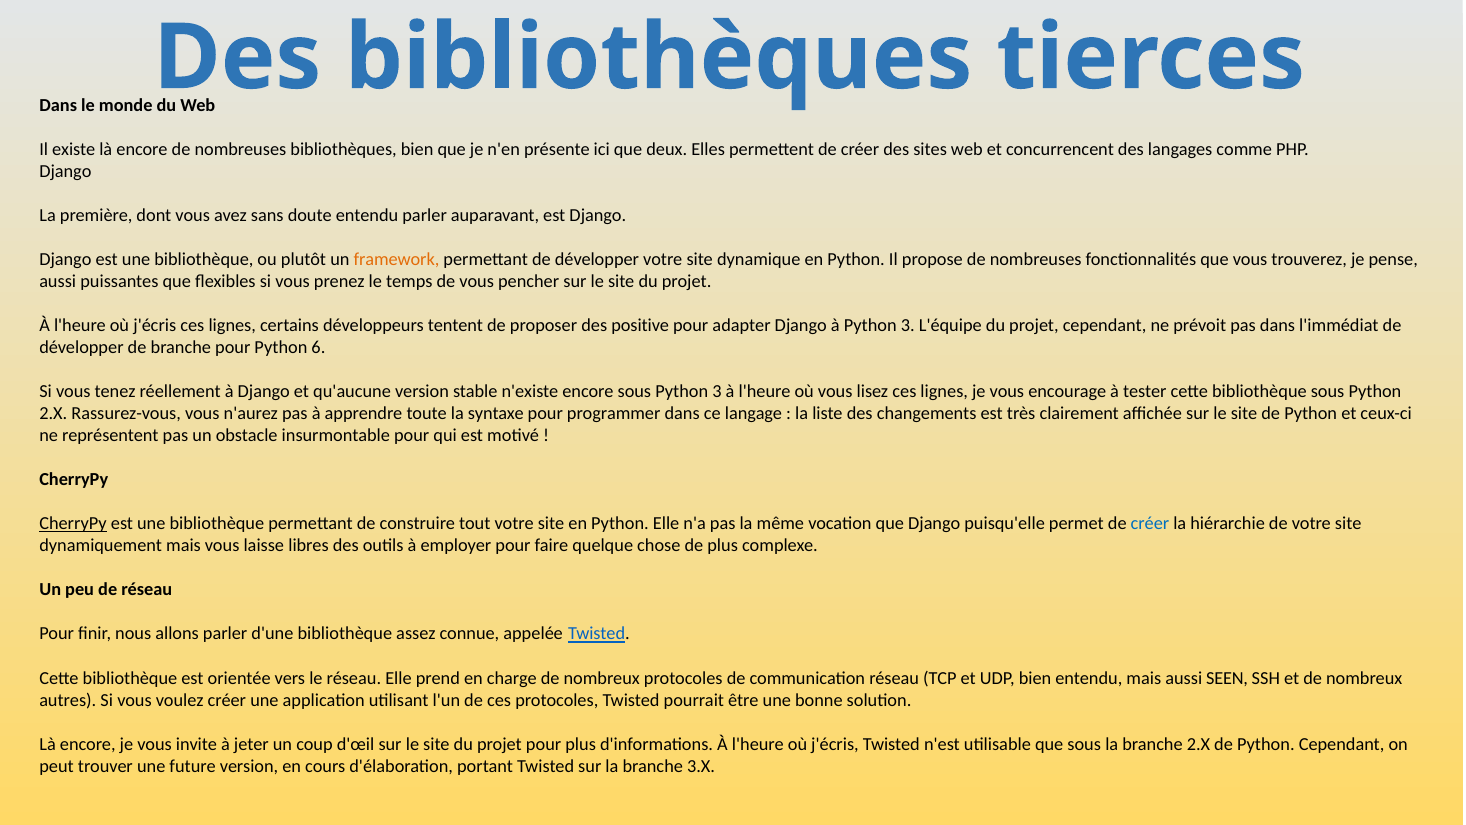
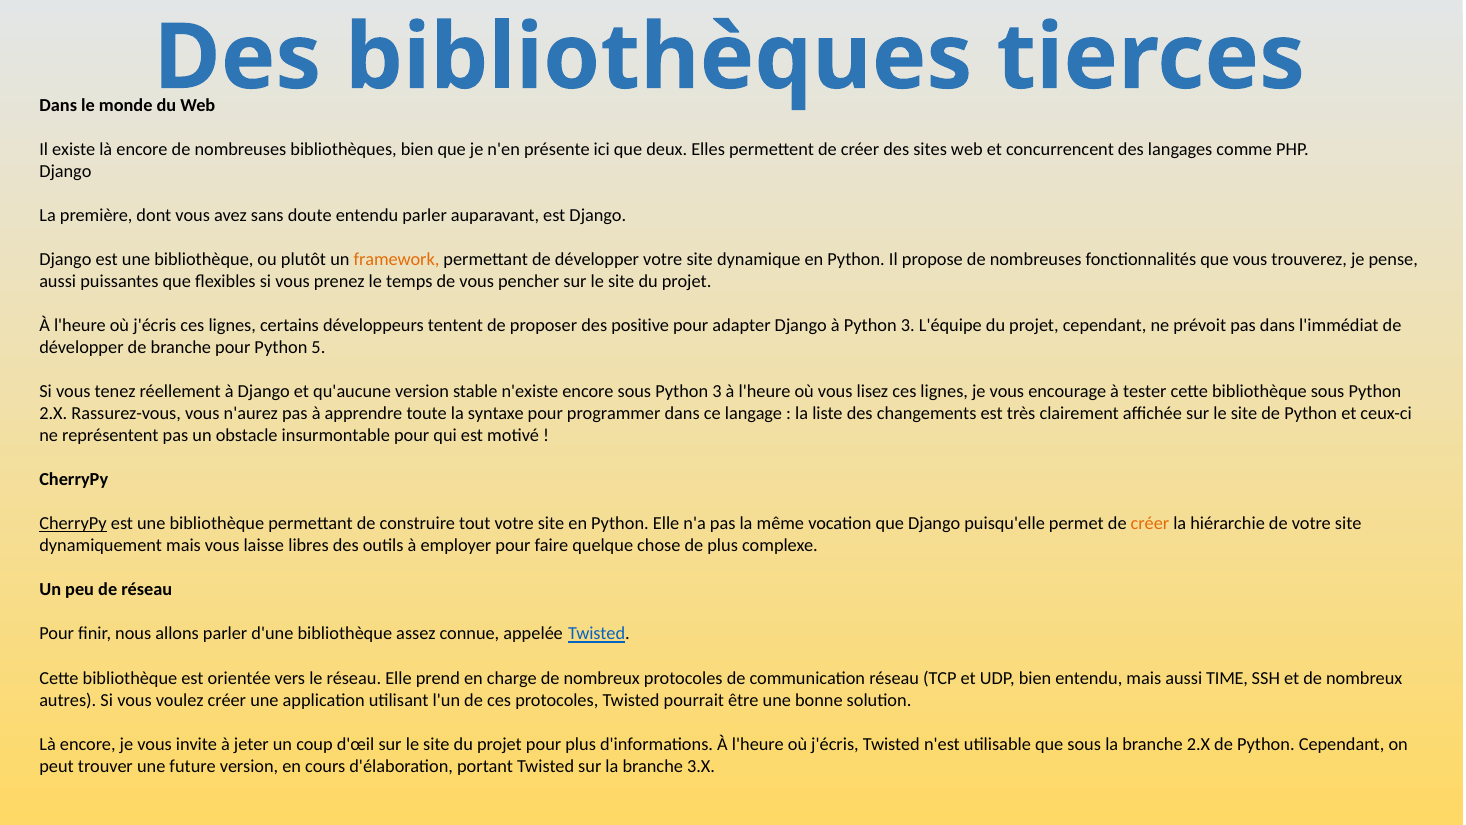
6: 6 -> 5 (318, 347)
créer colour: blue -> orange (1150, 523)
SEEN: SEEN -> TIME (1227, 678)
